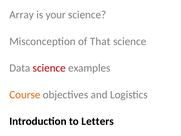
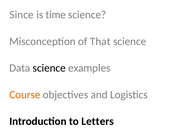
Array: Array -> Since (22, 15)
your: your -> time (56, 15)
science colour: red -> black (49, 68)
